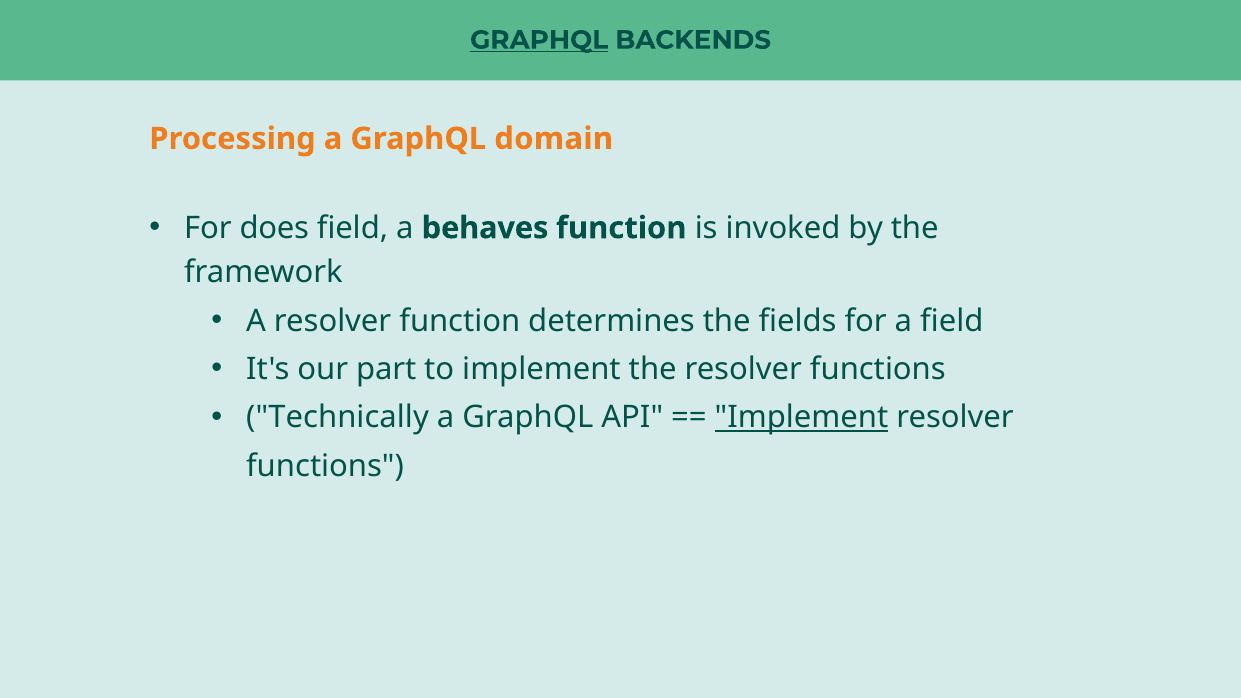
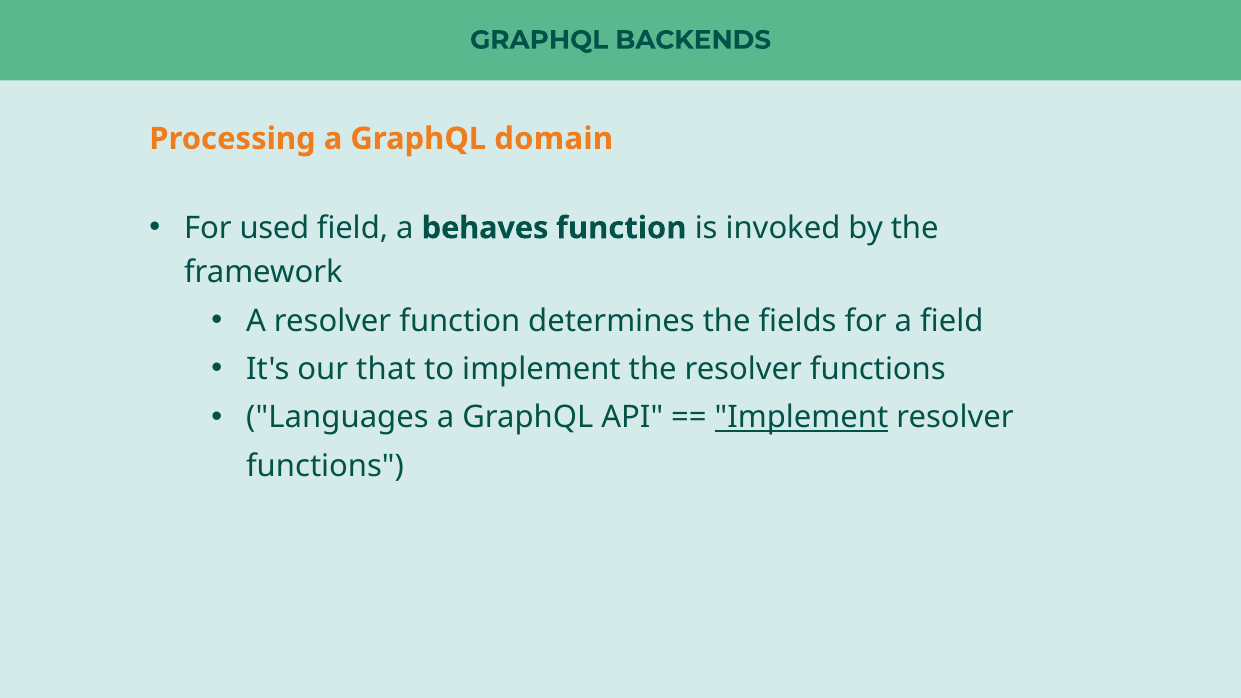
GRAPHQL underline: present -> none (539, 40)
does: does -> used (274, 228)
part: part -> that (386, 369)
Technically: Technically -> Languages (338, 418)
